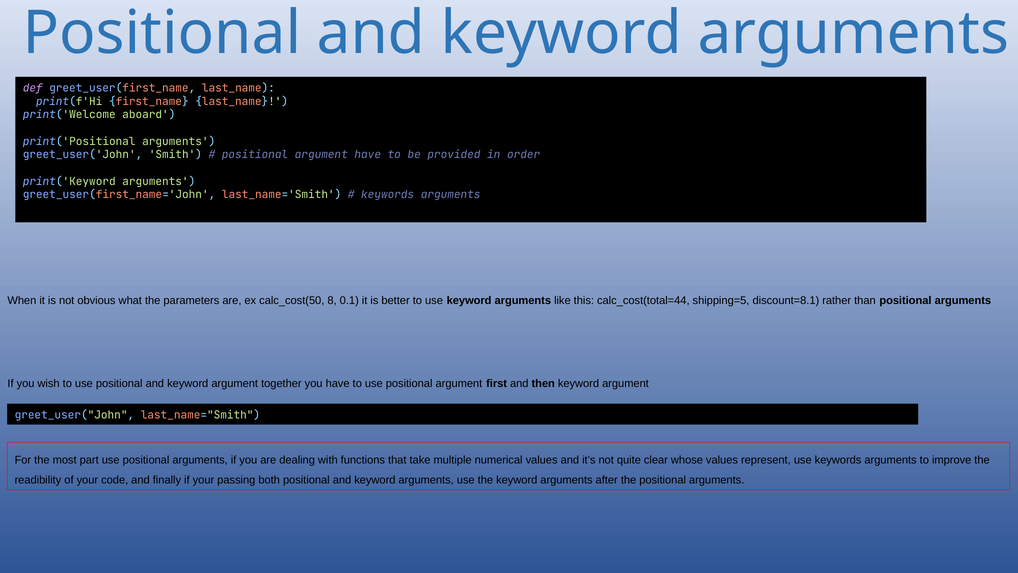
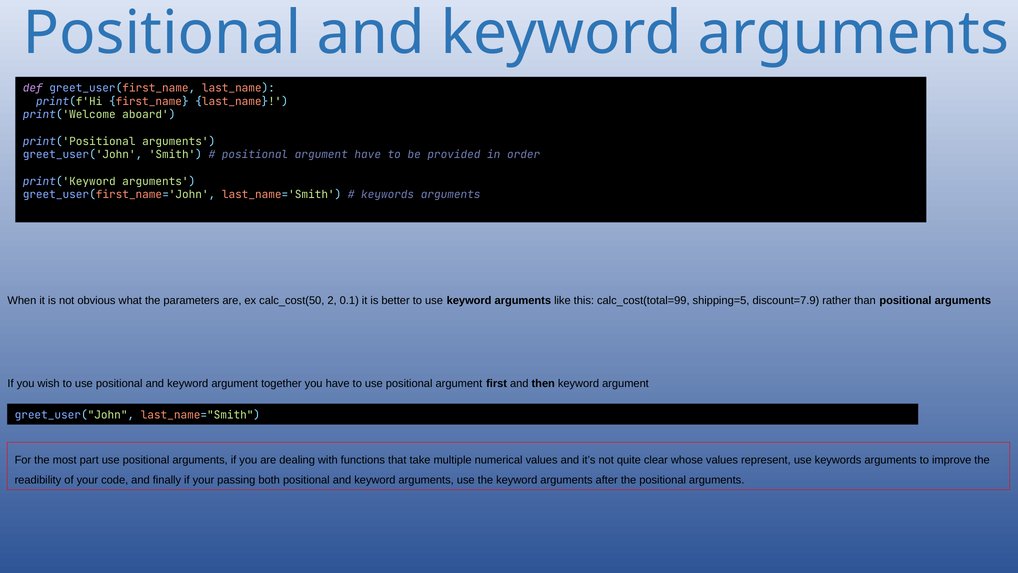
8: 8 -> 2 (332, 300)
calc_cost(total=44: calc_cost(total=44 -> calc_cost(total=99 (643, 300)
discount=8.1: discount=8.1 -> discount=7.9 (786, 300)
